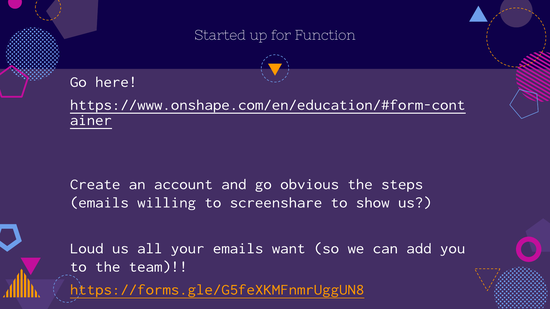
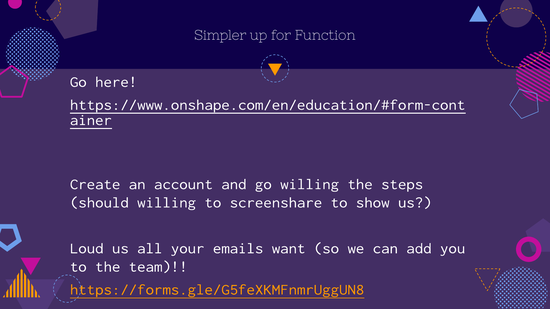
Started: Started -> Simpler (220, 35)
go obvious: obvious -> willing (310, 184)
emails: emails -> should (99, 203)
